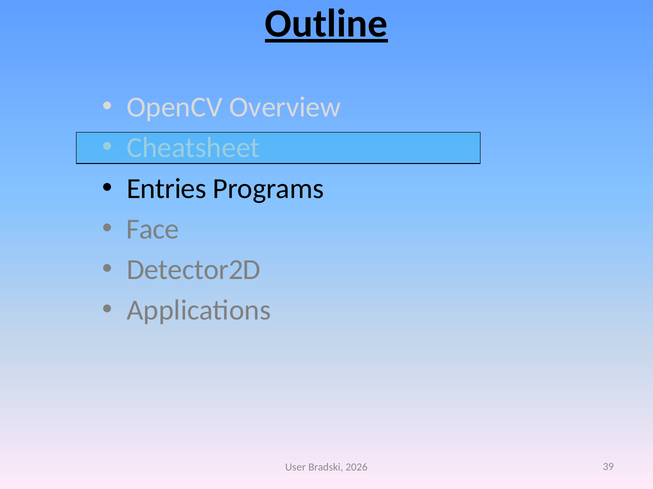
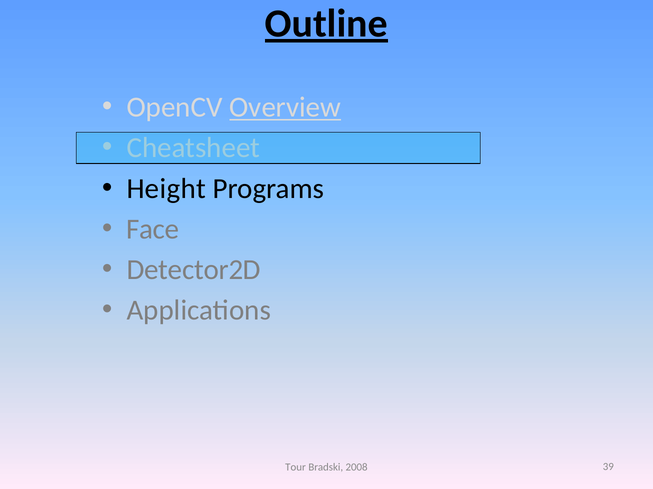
Overview underline: none -> present (285, 107)
Entries: Entries -> Height (166, 189)
User: User -> Tour (296, 468)
2026: 2026 -> 2008 (357, 468)
